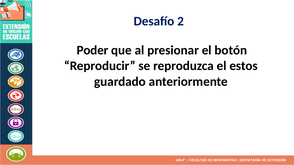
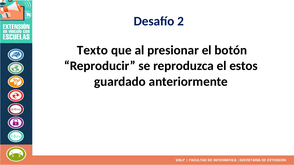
Poder: Poder -> Texto (92, 50)
